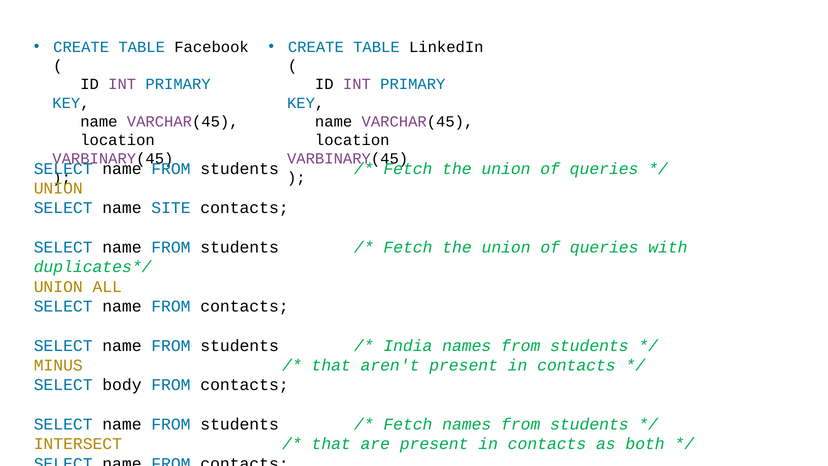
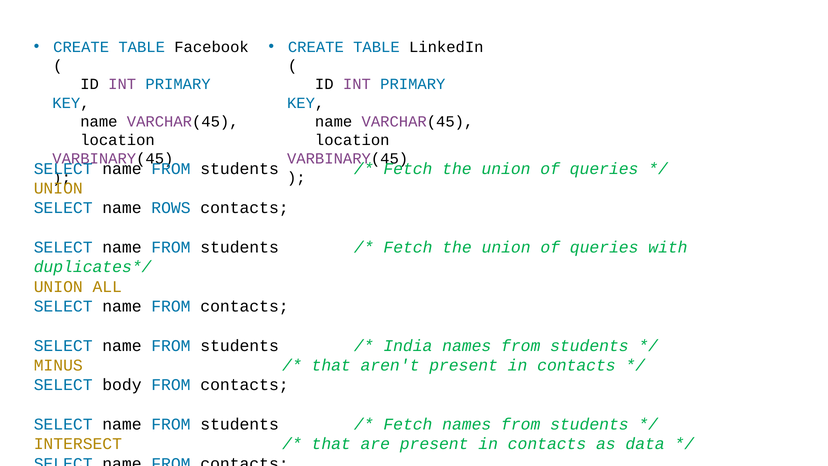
SITE: SITE -> ROWS (171, 208)
both: both -> data (645, 444)
